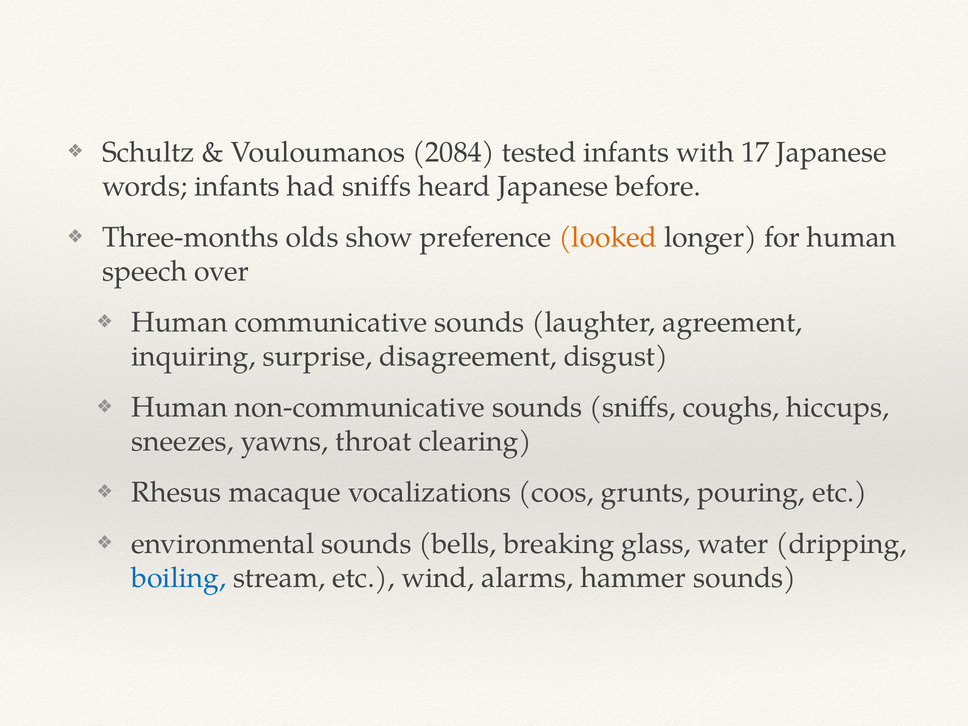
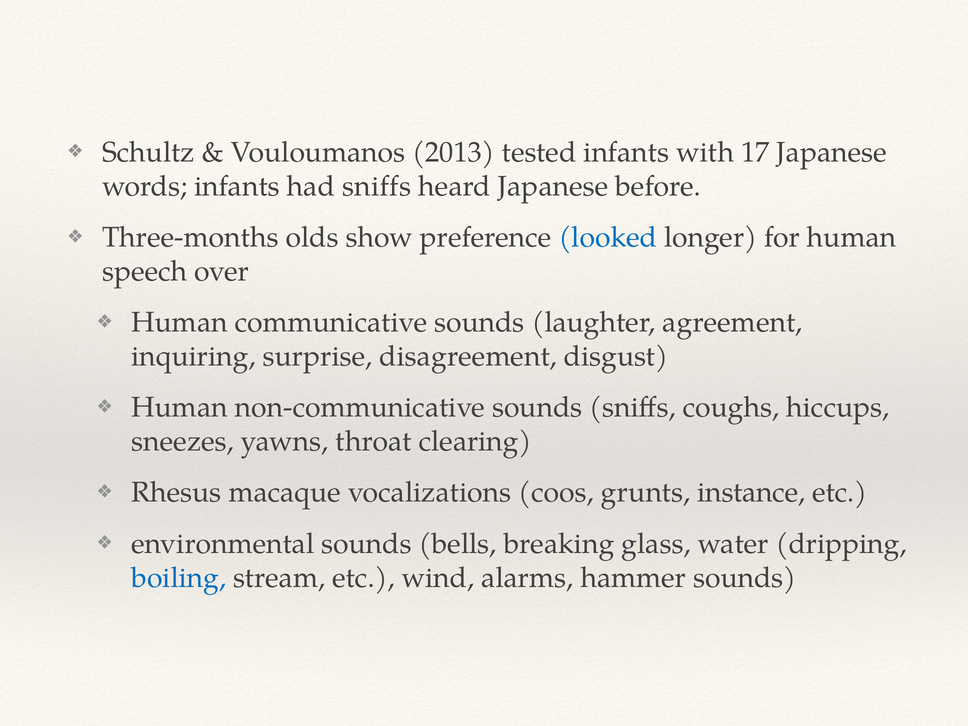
2084: 2084 -> 2013 (454, 152)
looked colour: orange -> blue (608, 237)
pouring: pouring -> instance (751, 493)
